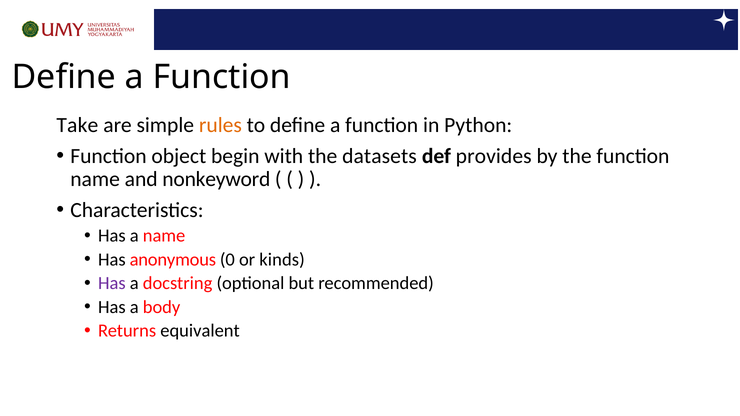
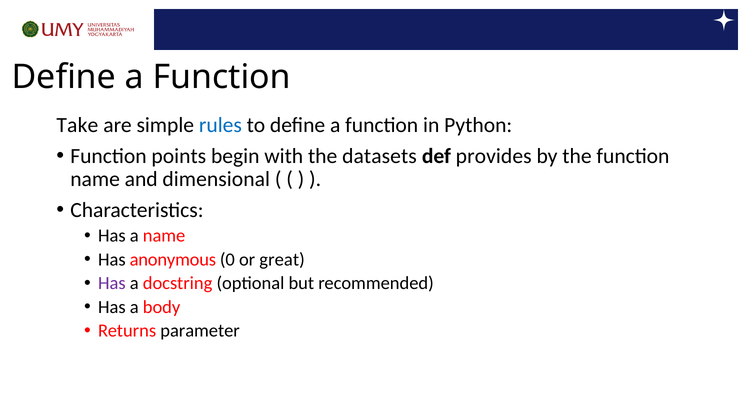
rules colour: orange -> blue (220, 125)
object: object -> points (179, 156)
nonkeyword: nonkeyword -> dimensional (216, 179)
kinds: kinds -> great (282, 260)
equivalent: equivalent -> parameter (200, 331)
